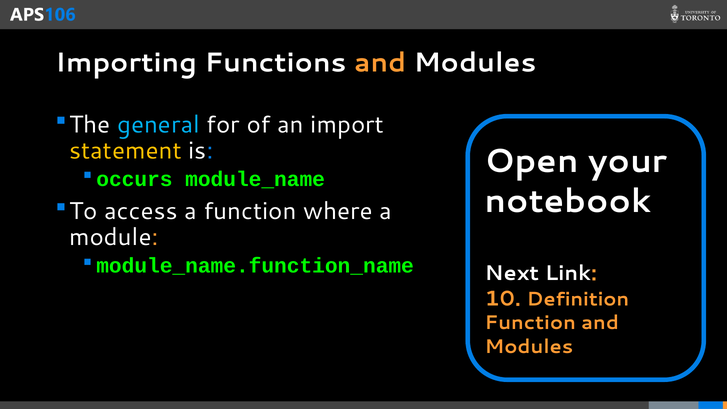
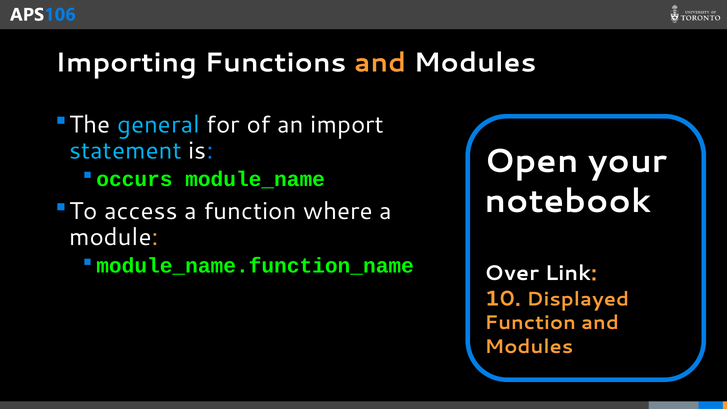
statement colour: yellow -> light blue (125, 151)
Next: Next -> Over (512, 273)
Definition: Definition -> Displayed (578, 299)
